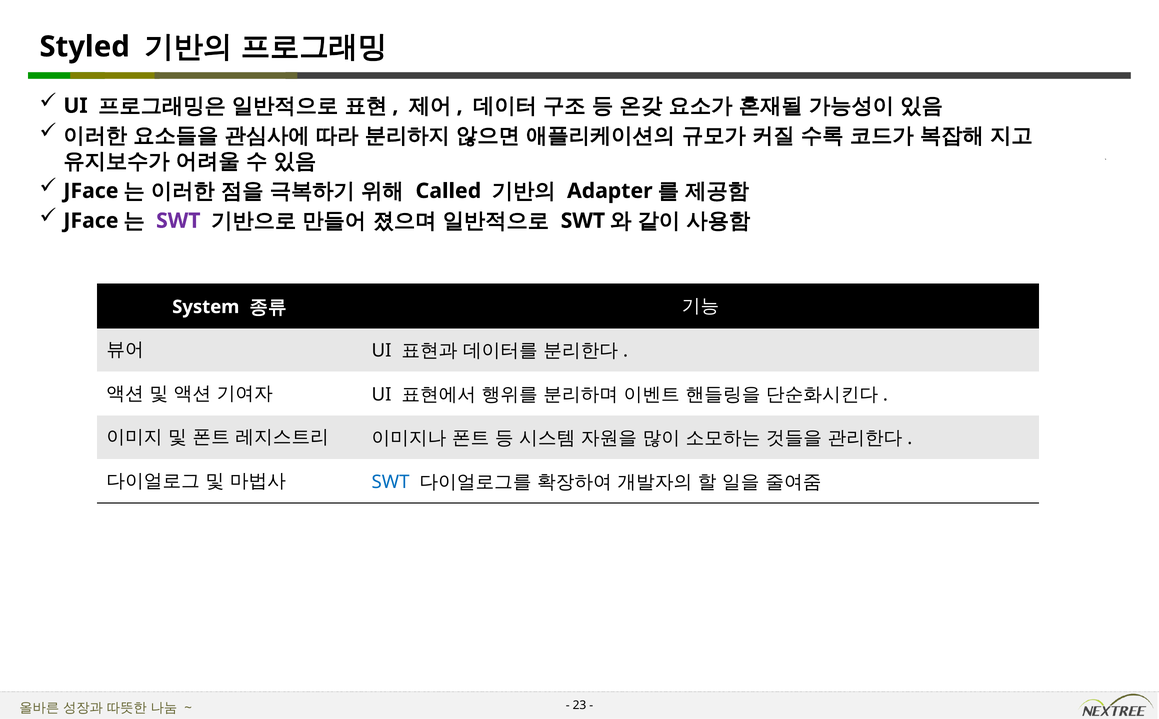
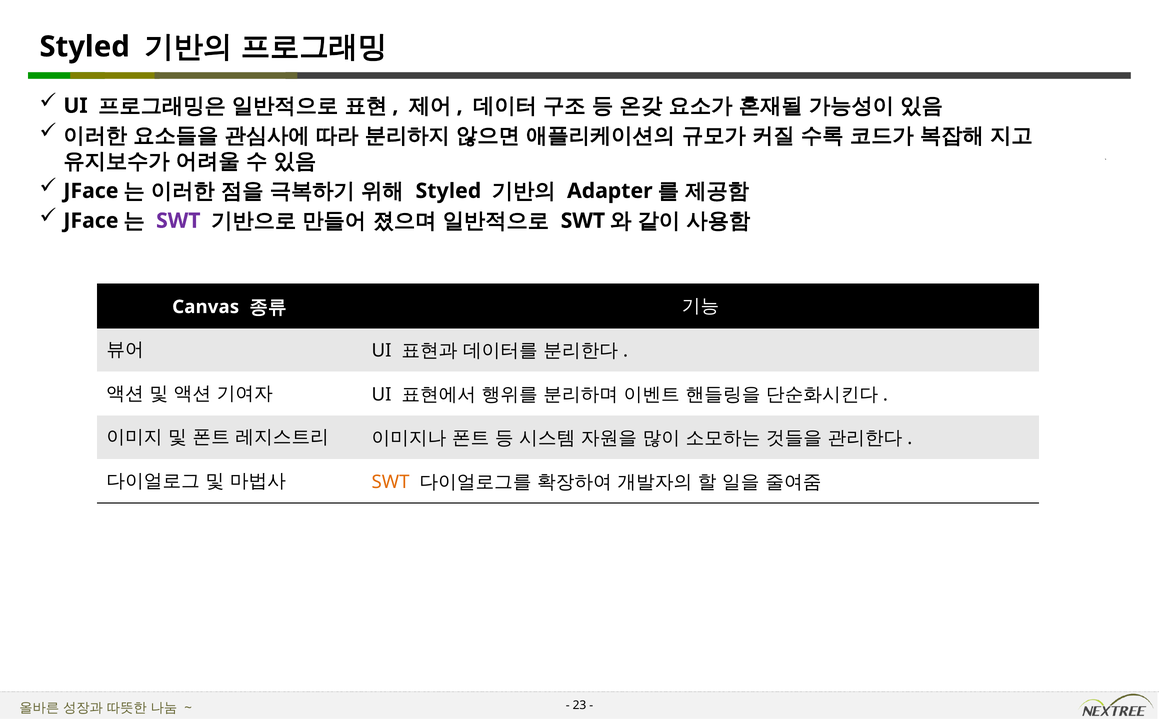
Called: Called -> Styled (448, 191)
System: System -> Canvas (206, 307)
SWT colour: blue -> orange (391, 482)
